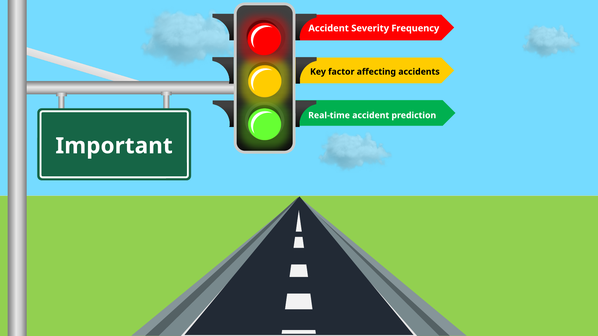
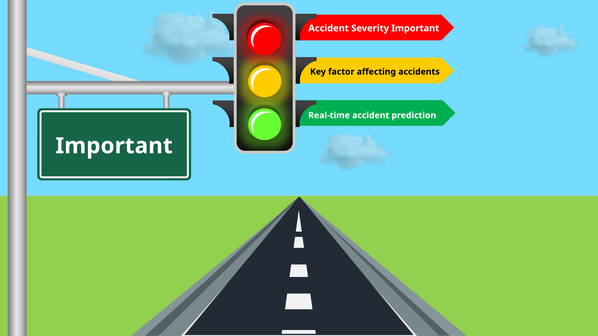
Severity Frequency: Frequency -> Important (415, 28)
